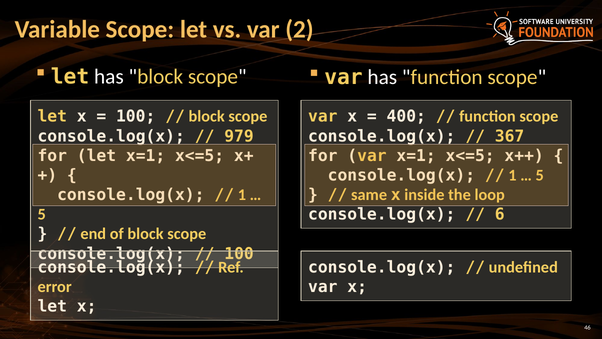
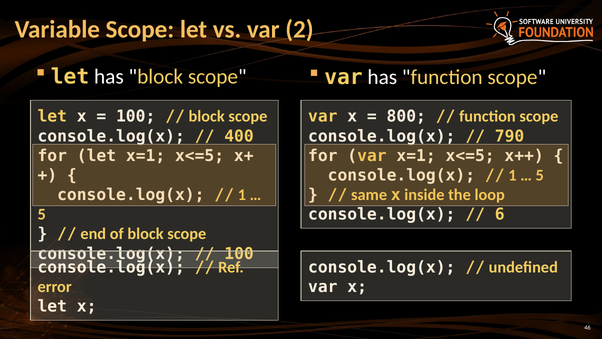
400: 400 -> 800 (406, 117)
979: 979 -> 400 (239, 136)
367: 367 -> 790 (510, 136)
